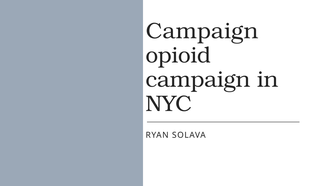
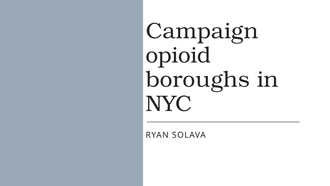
campaign: campaign -> boroughs (198, 79)
